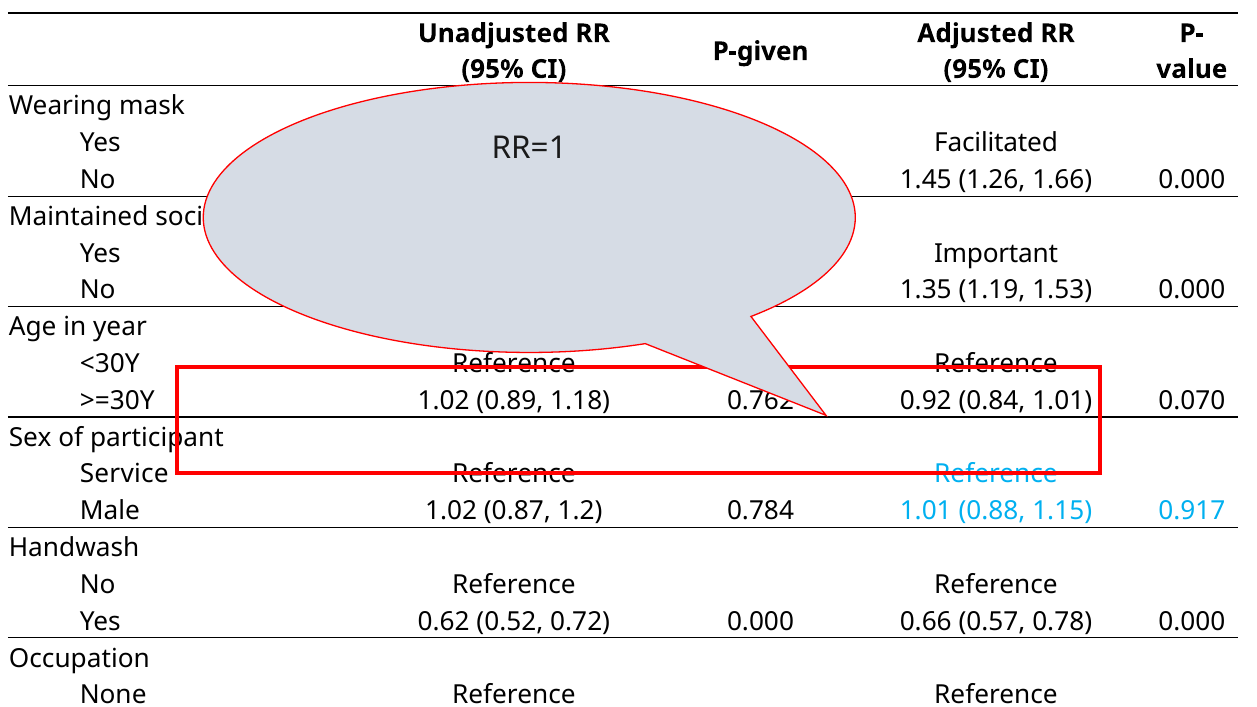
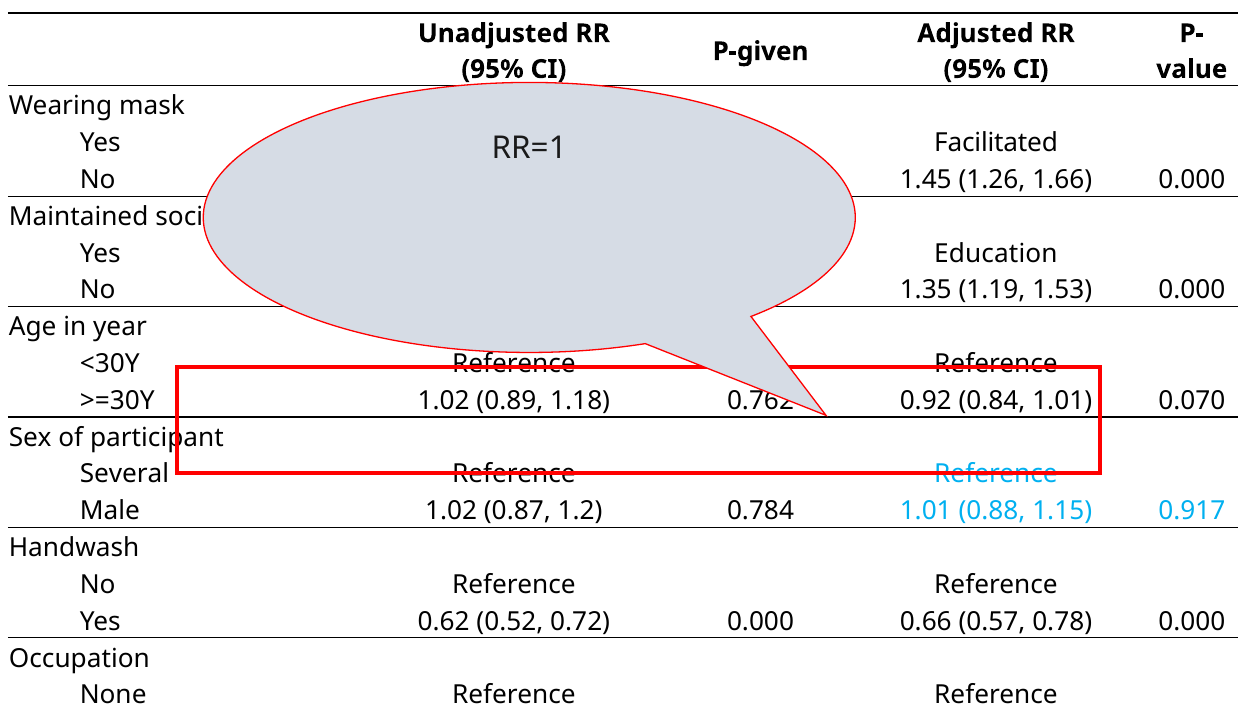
Important: Important -> Education (996, 253)
Service: Service -> Several (124, 474)
